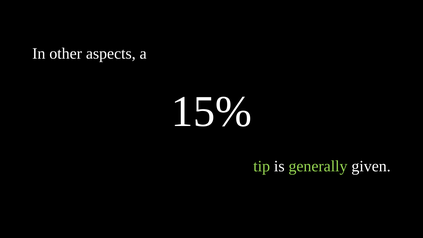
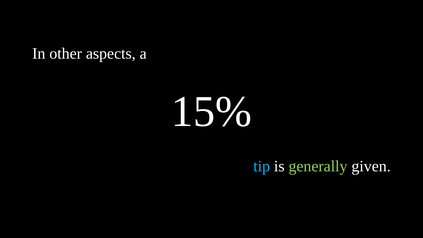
tip colour: light green -> light blue (262, 166)
